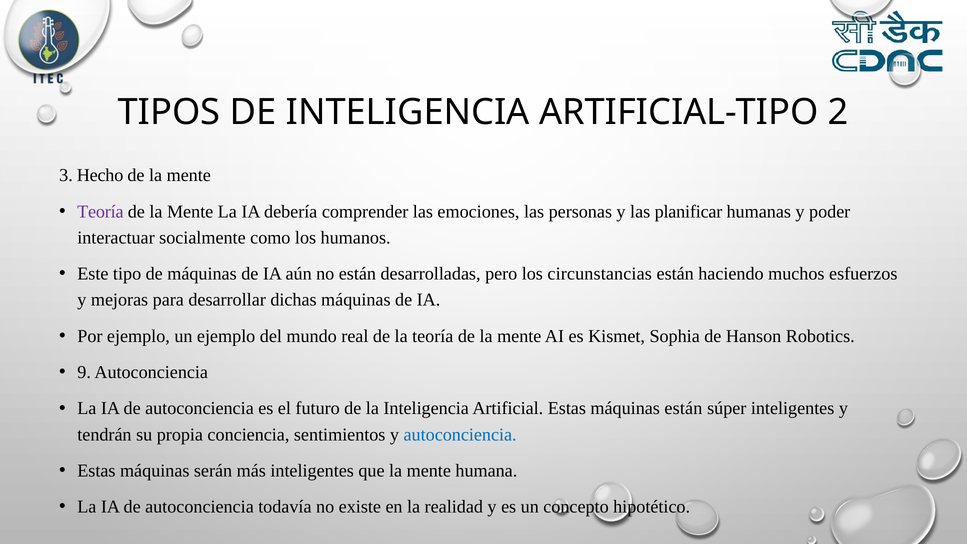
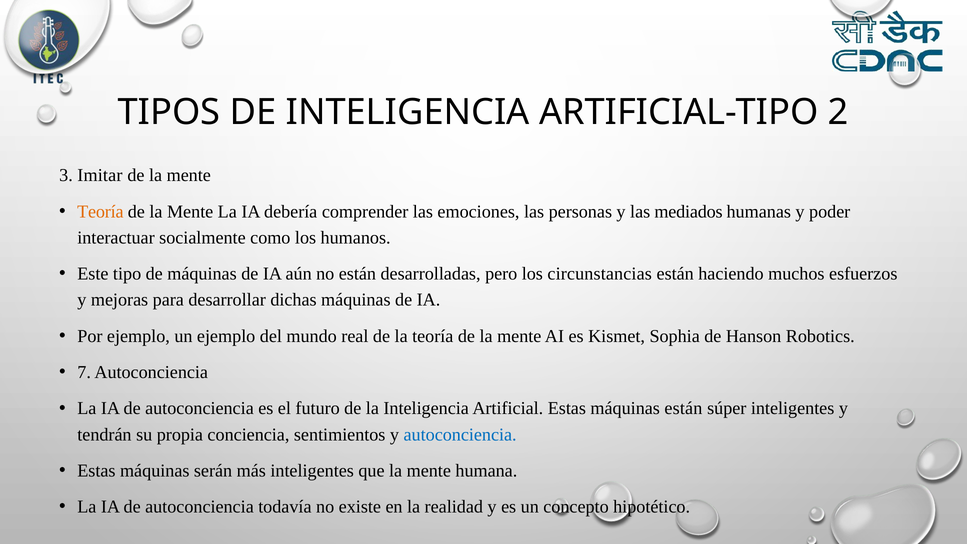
Hecho: Hecho -> Imitar (100, 175)
Teoría colour: purple -> orange (100, 212)
planificar: planificar -> mediados (689, 212)
9: 9 -> 7 (84, 372)
